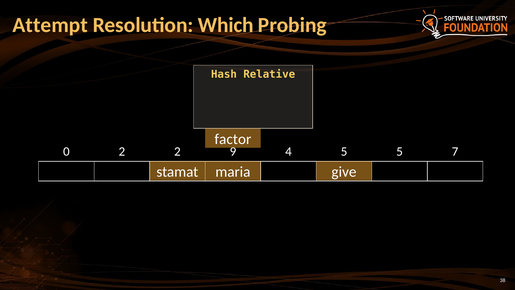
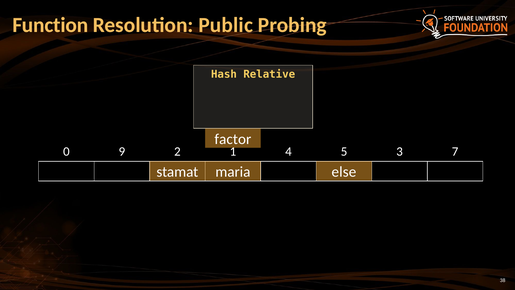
Attempt: Attempt -> Function (50, 25)
Which: Which -> Public (226, 25)
0 2: 2 -> 9 (122, 152)
9: 9 -> 1 (233, 152)
5 5: 5 -> 3 (400, 152)
give: give -> else (344, 172)
